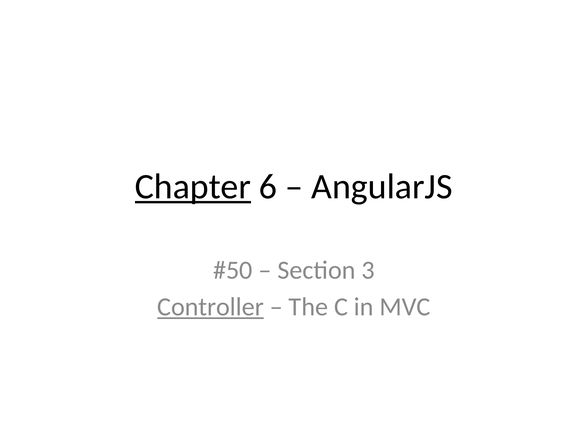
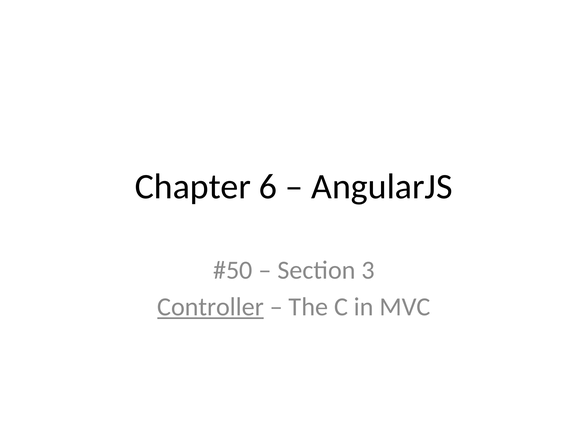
Chapter underline: present -> none (193, 187)
